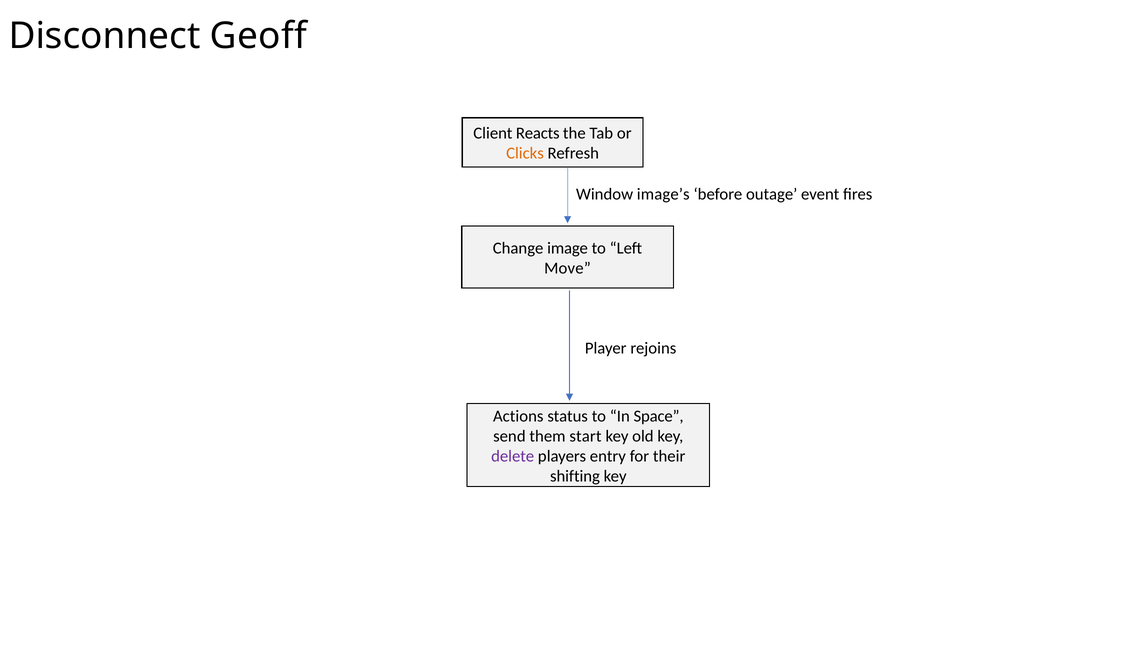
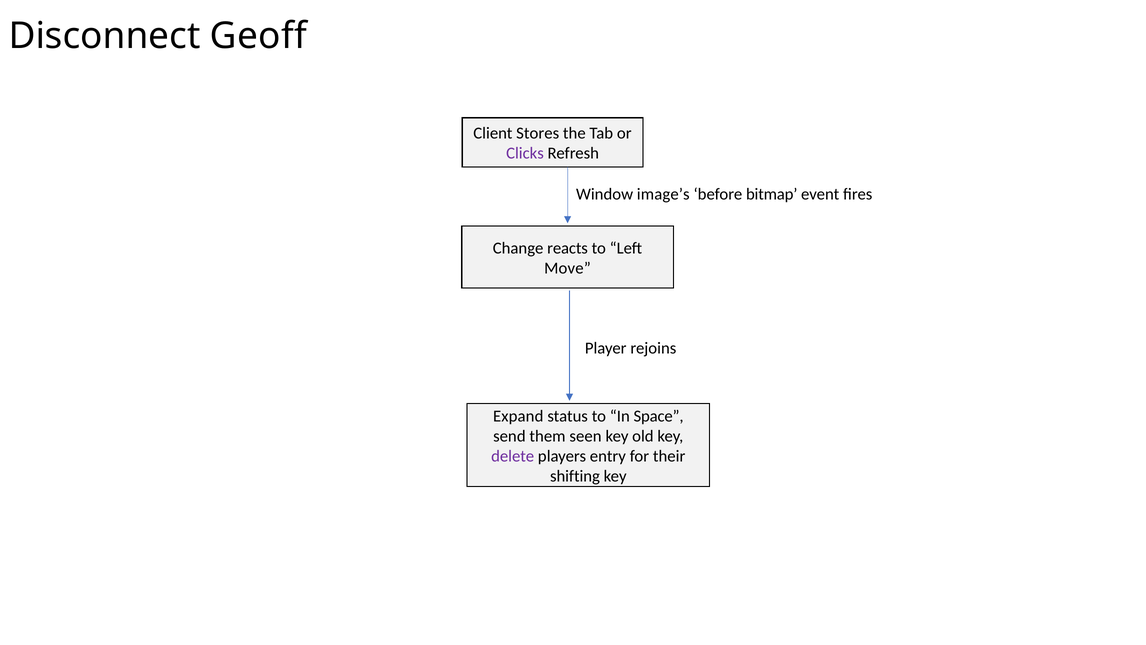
Reacts: Reacts -> Stores (538, 133)
Clicks colour: orange -> purple (525, 153)
outage: outage -> bitmap (772, 194)
image: image -> reacts (568, 248)
Actions: Actions -> Expand (518, 416)
start: start -> seen (586, 436)
